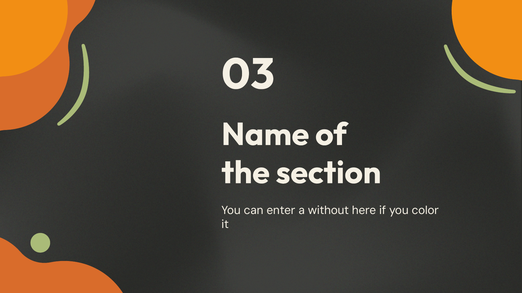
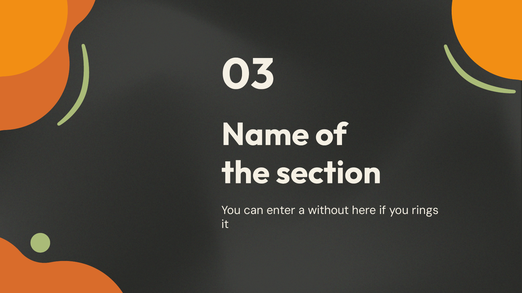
color: color -> rings (425, 211)
